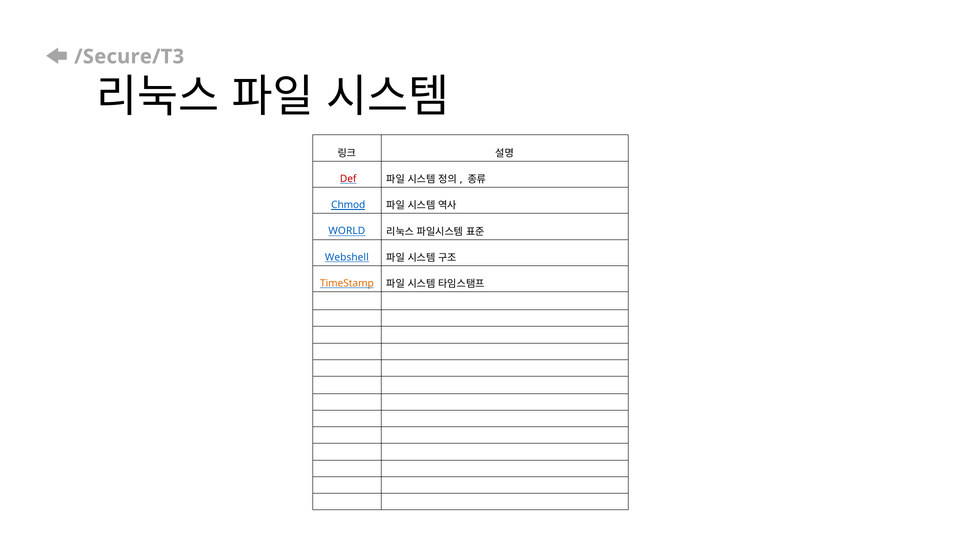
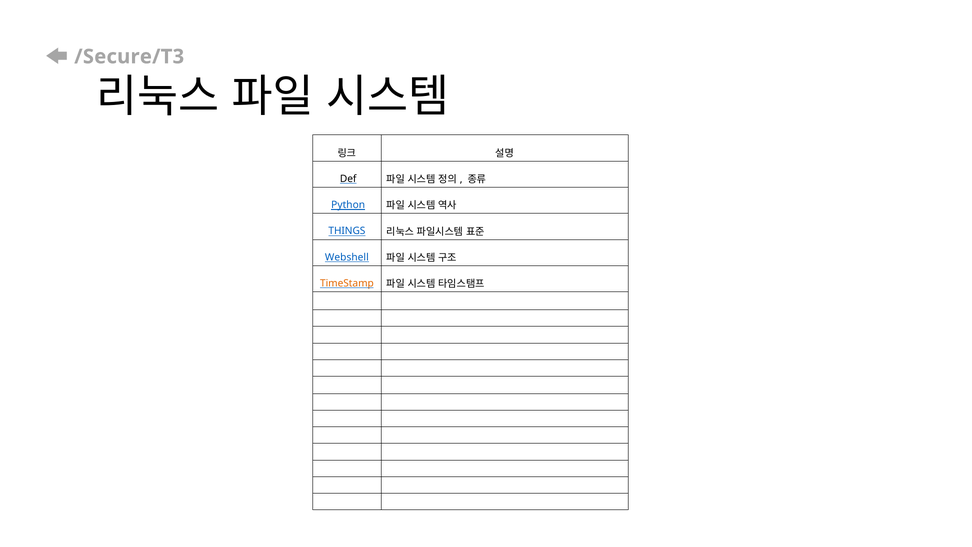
Def colour: red -> black (348, 179)
Chmod: Chmod -> Python (348, 205)
WORLD: WORLD -> THINGS (347, 231)
